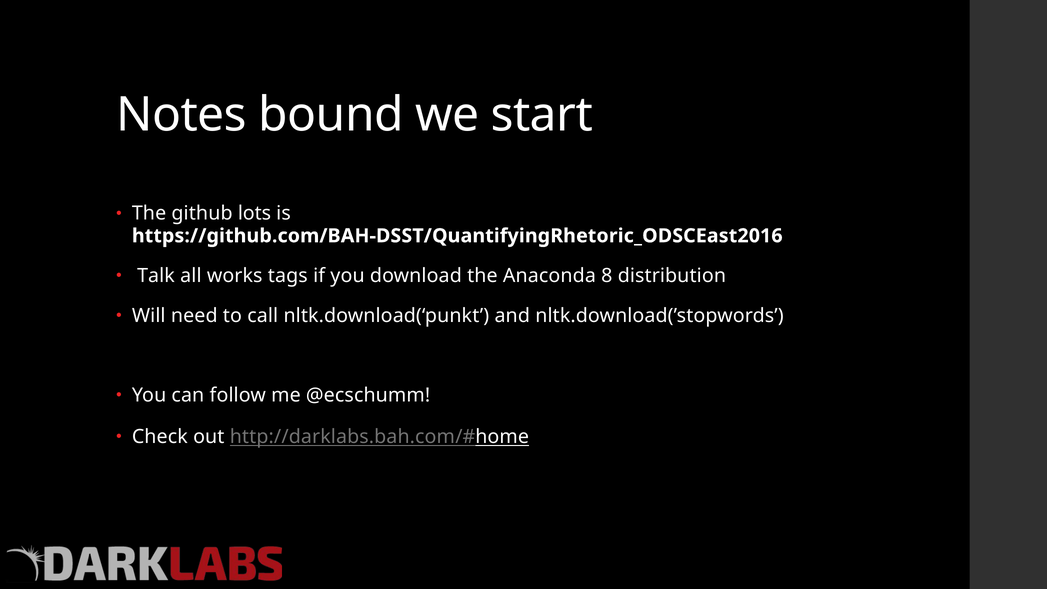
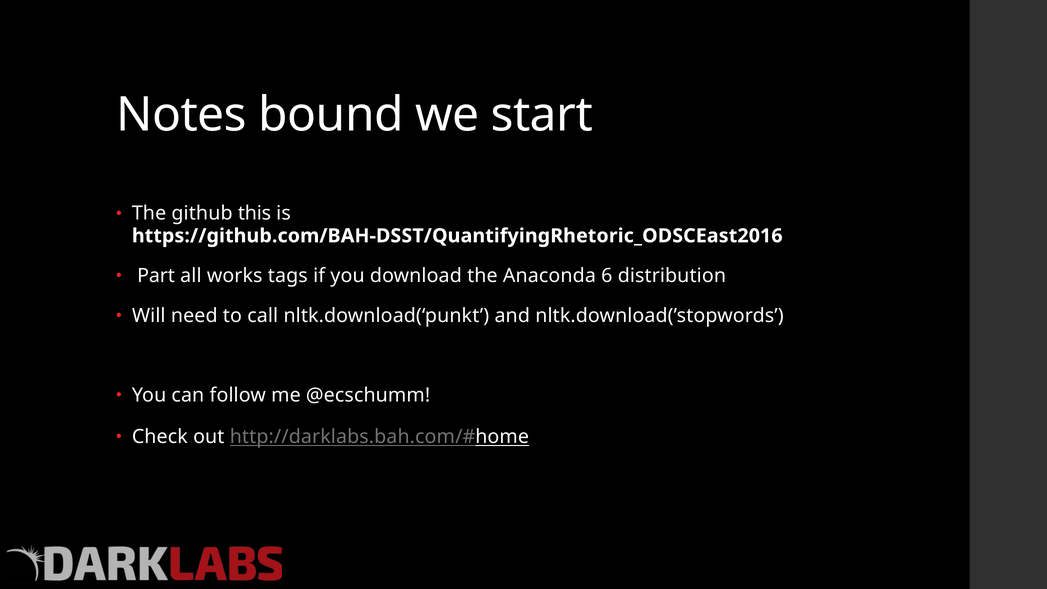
lots: lots -> this (254, 213)
Talk: Talk -> Part (156, 276)
8: 8 -> 6 (607, 276)
